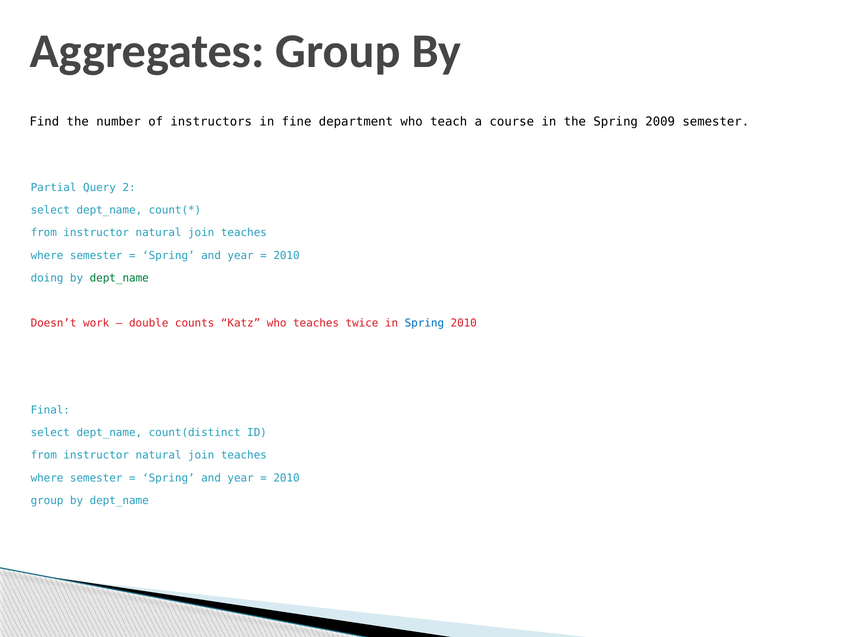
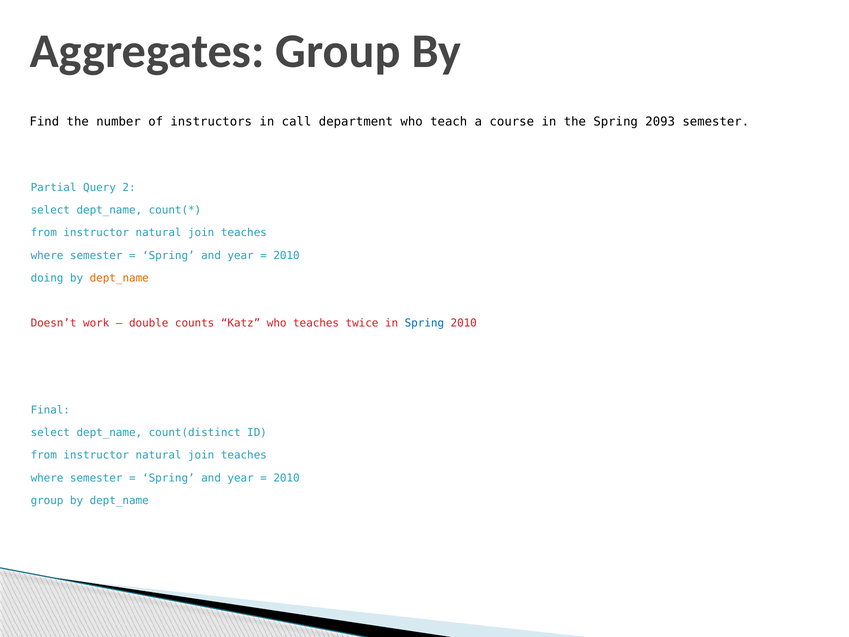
fine: fine -> call (297, 121)
2009: 2009 -> 2093 (660, 121)
dept_name colour: green -> orange (119, 278)
